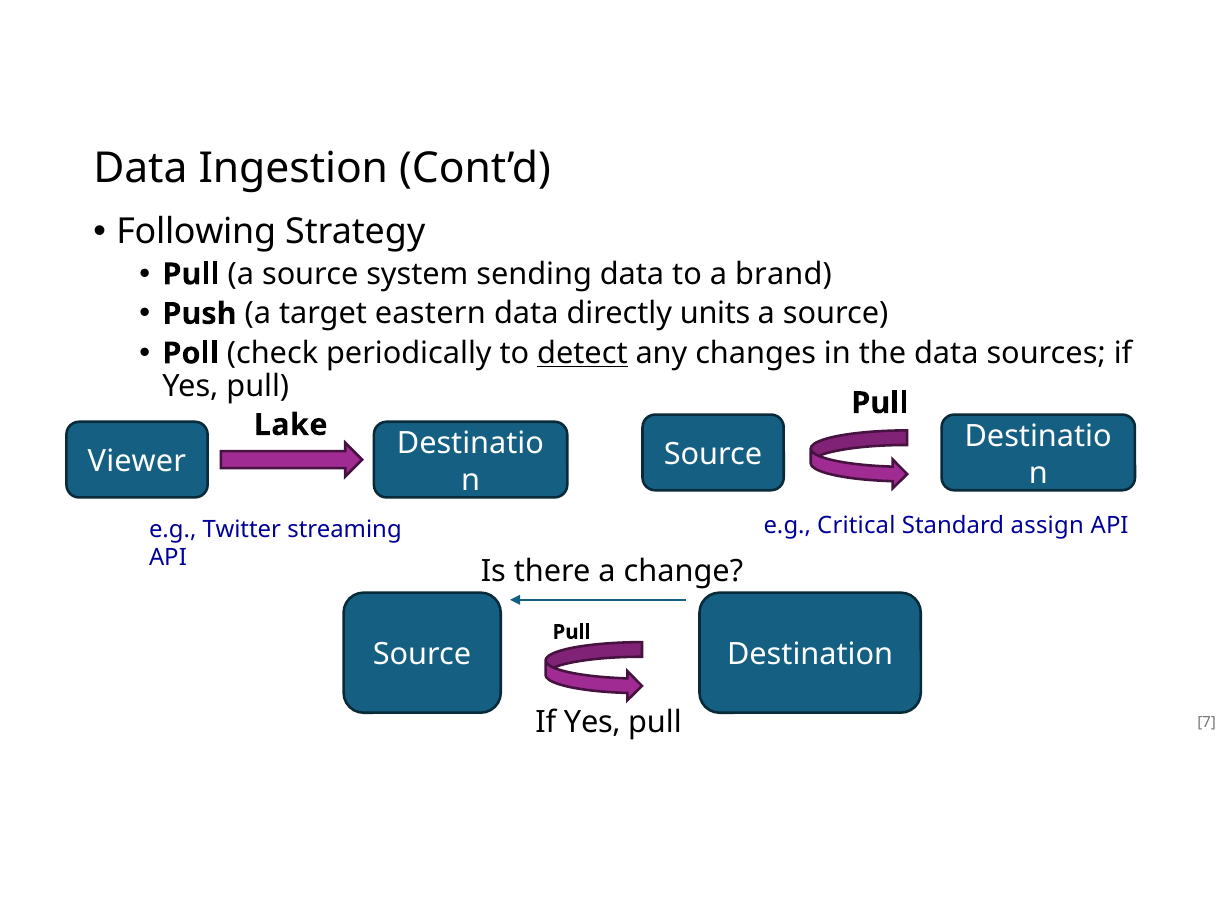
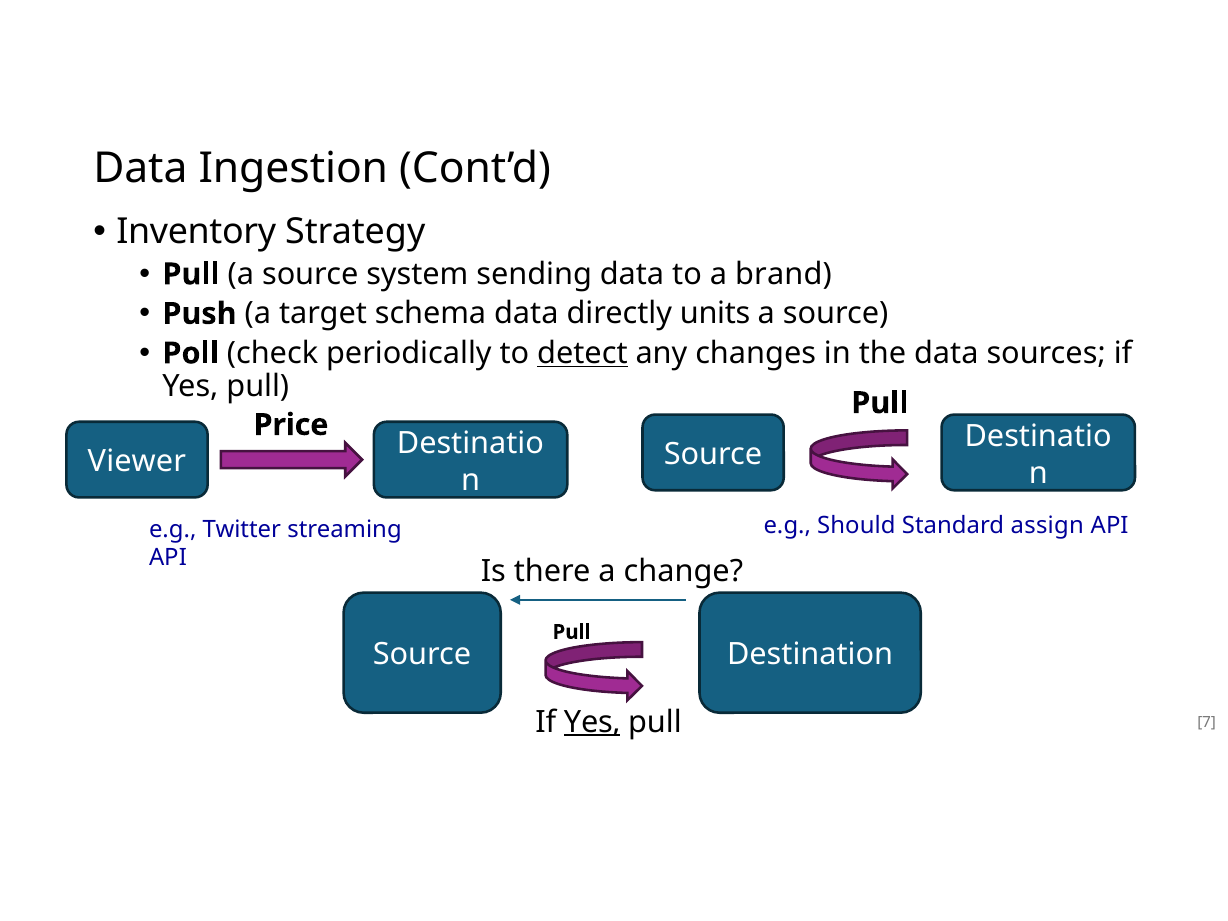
Following: Following -> Inventory (196, 232)
eastern: eastern -> schema (431, 314)
Lake: Lake -> Price (291, 425)
Critical: Critical -> Should (856, 525)
Yes underline: none -> present (592, 722)
